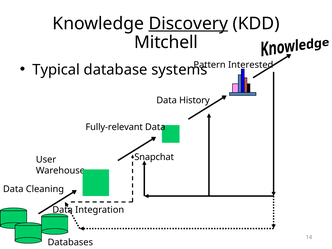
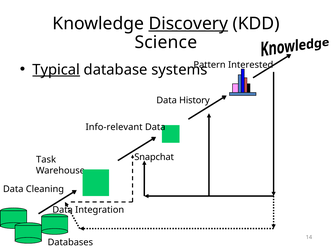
Mitchell: Mitchell -> Science (166, 42)
Typical underline: none -> present (56, 70)
Fully-relevant: Fully-relevant -> Info-relevant (114, 127)
User: User -> Task (46, 160)
